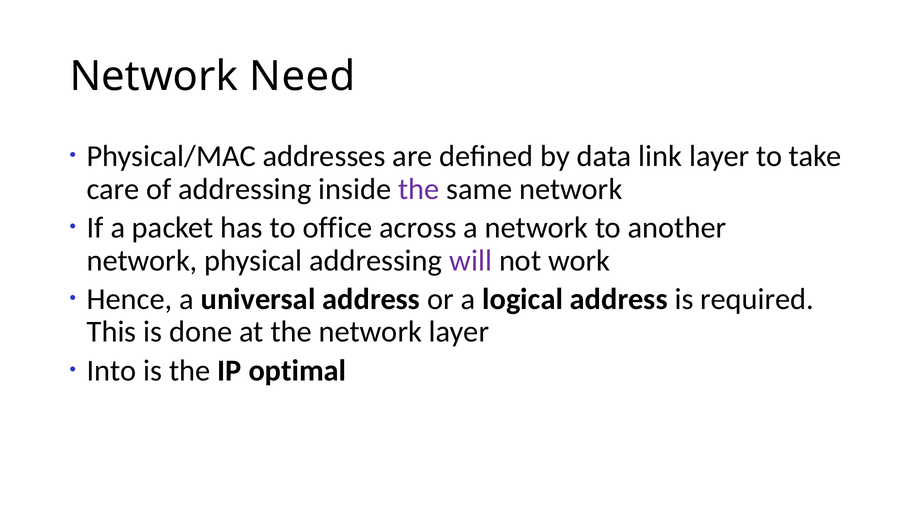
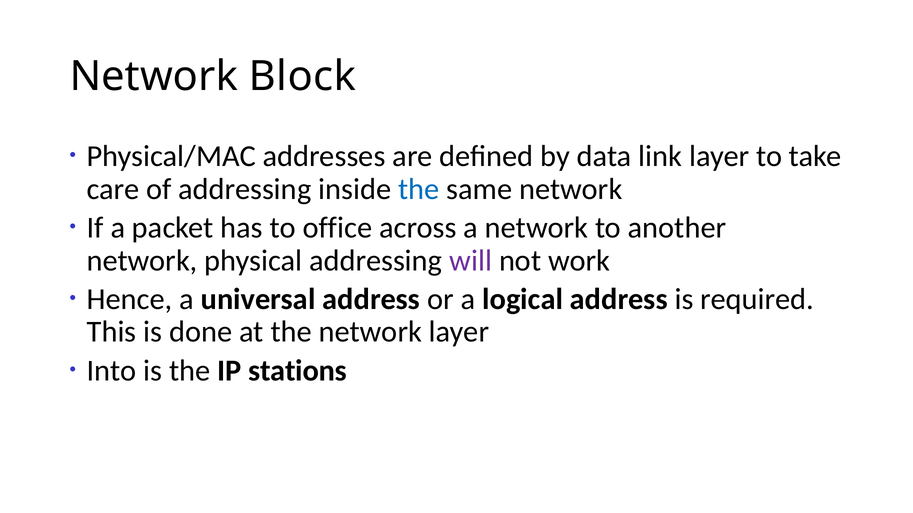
Need: Need -> Block (302, 77)
the colour: purple -> blue (419, 189)
optimal: optimal -> stations (298, 371)
